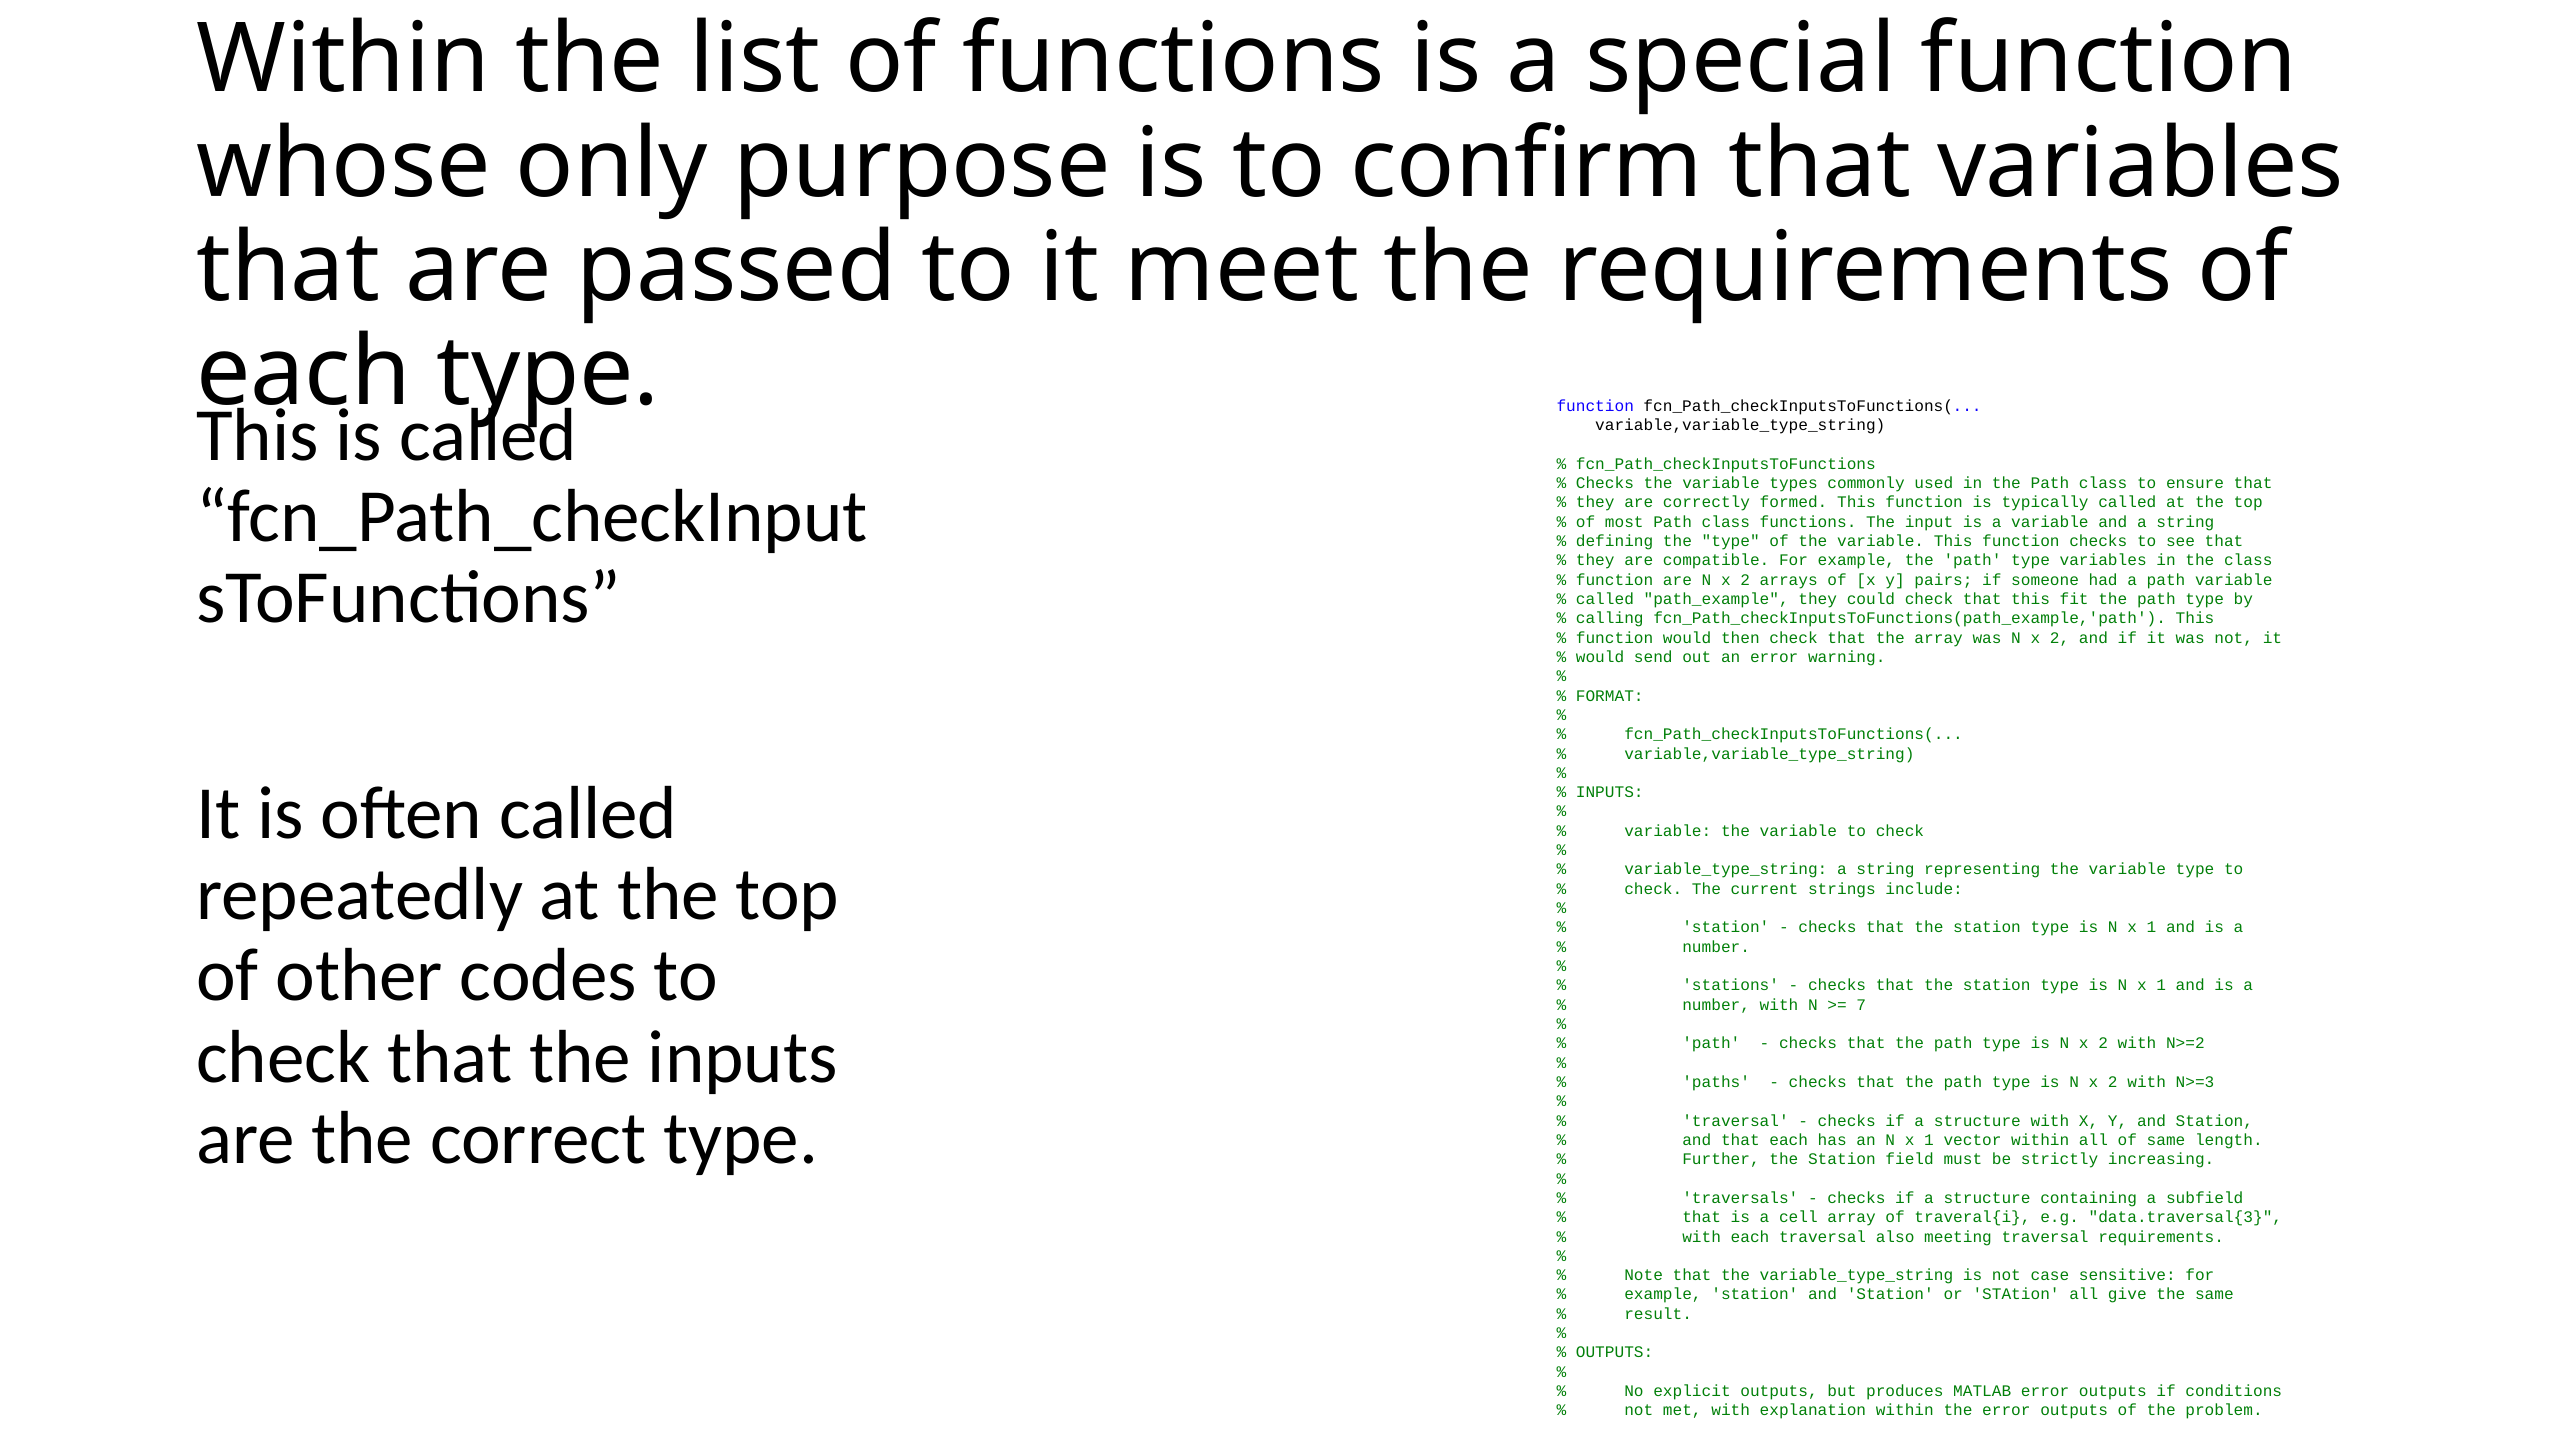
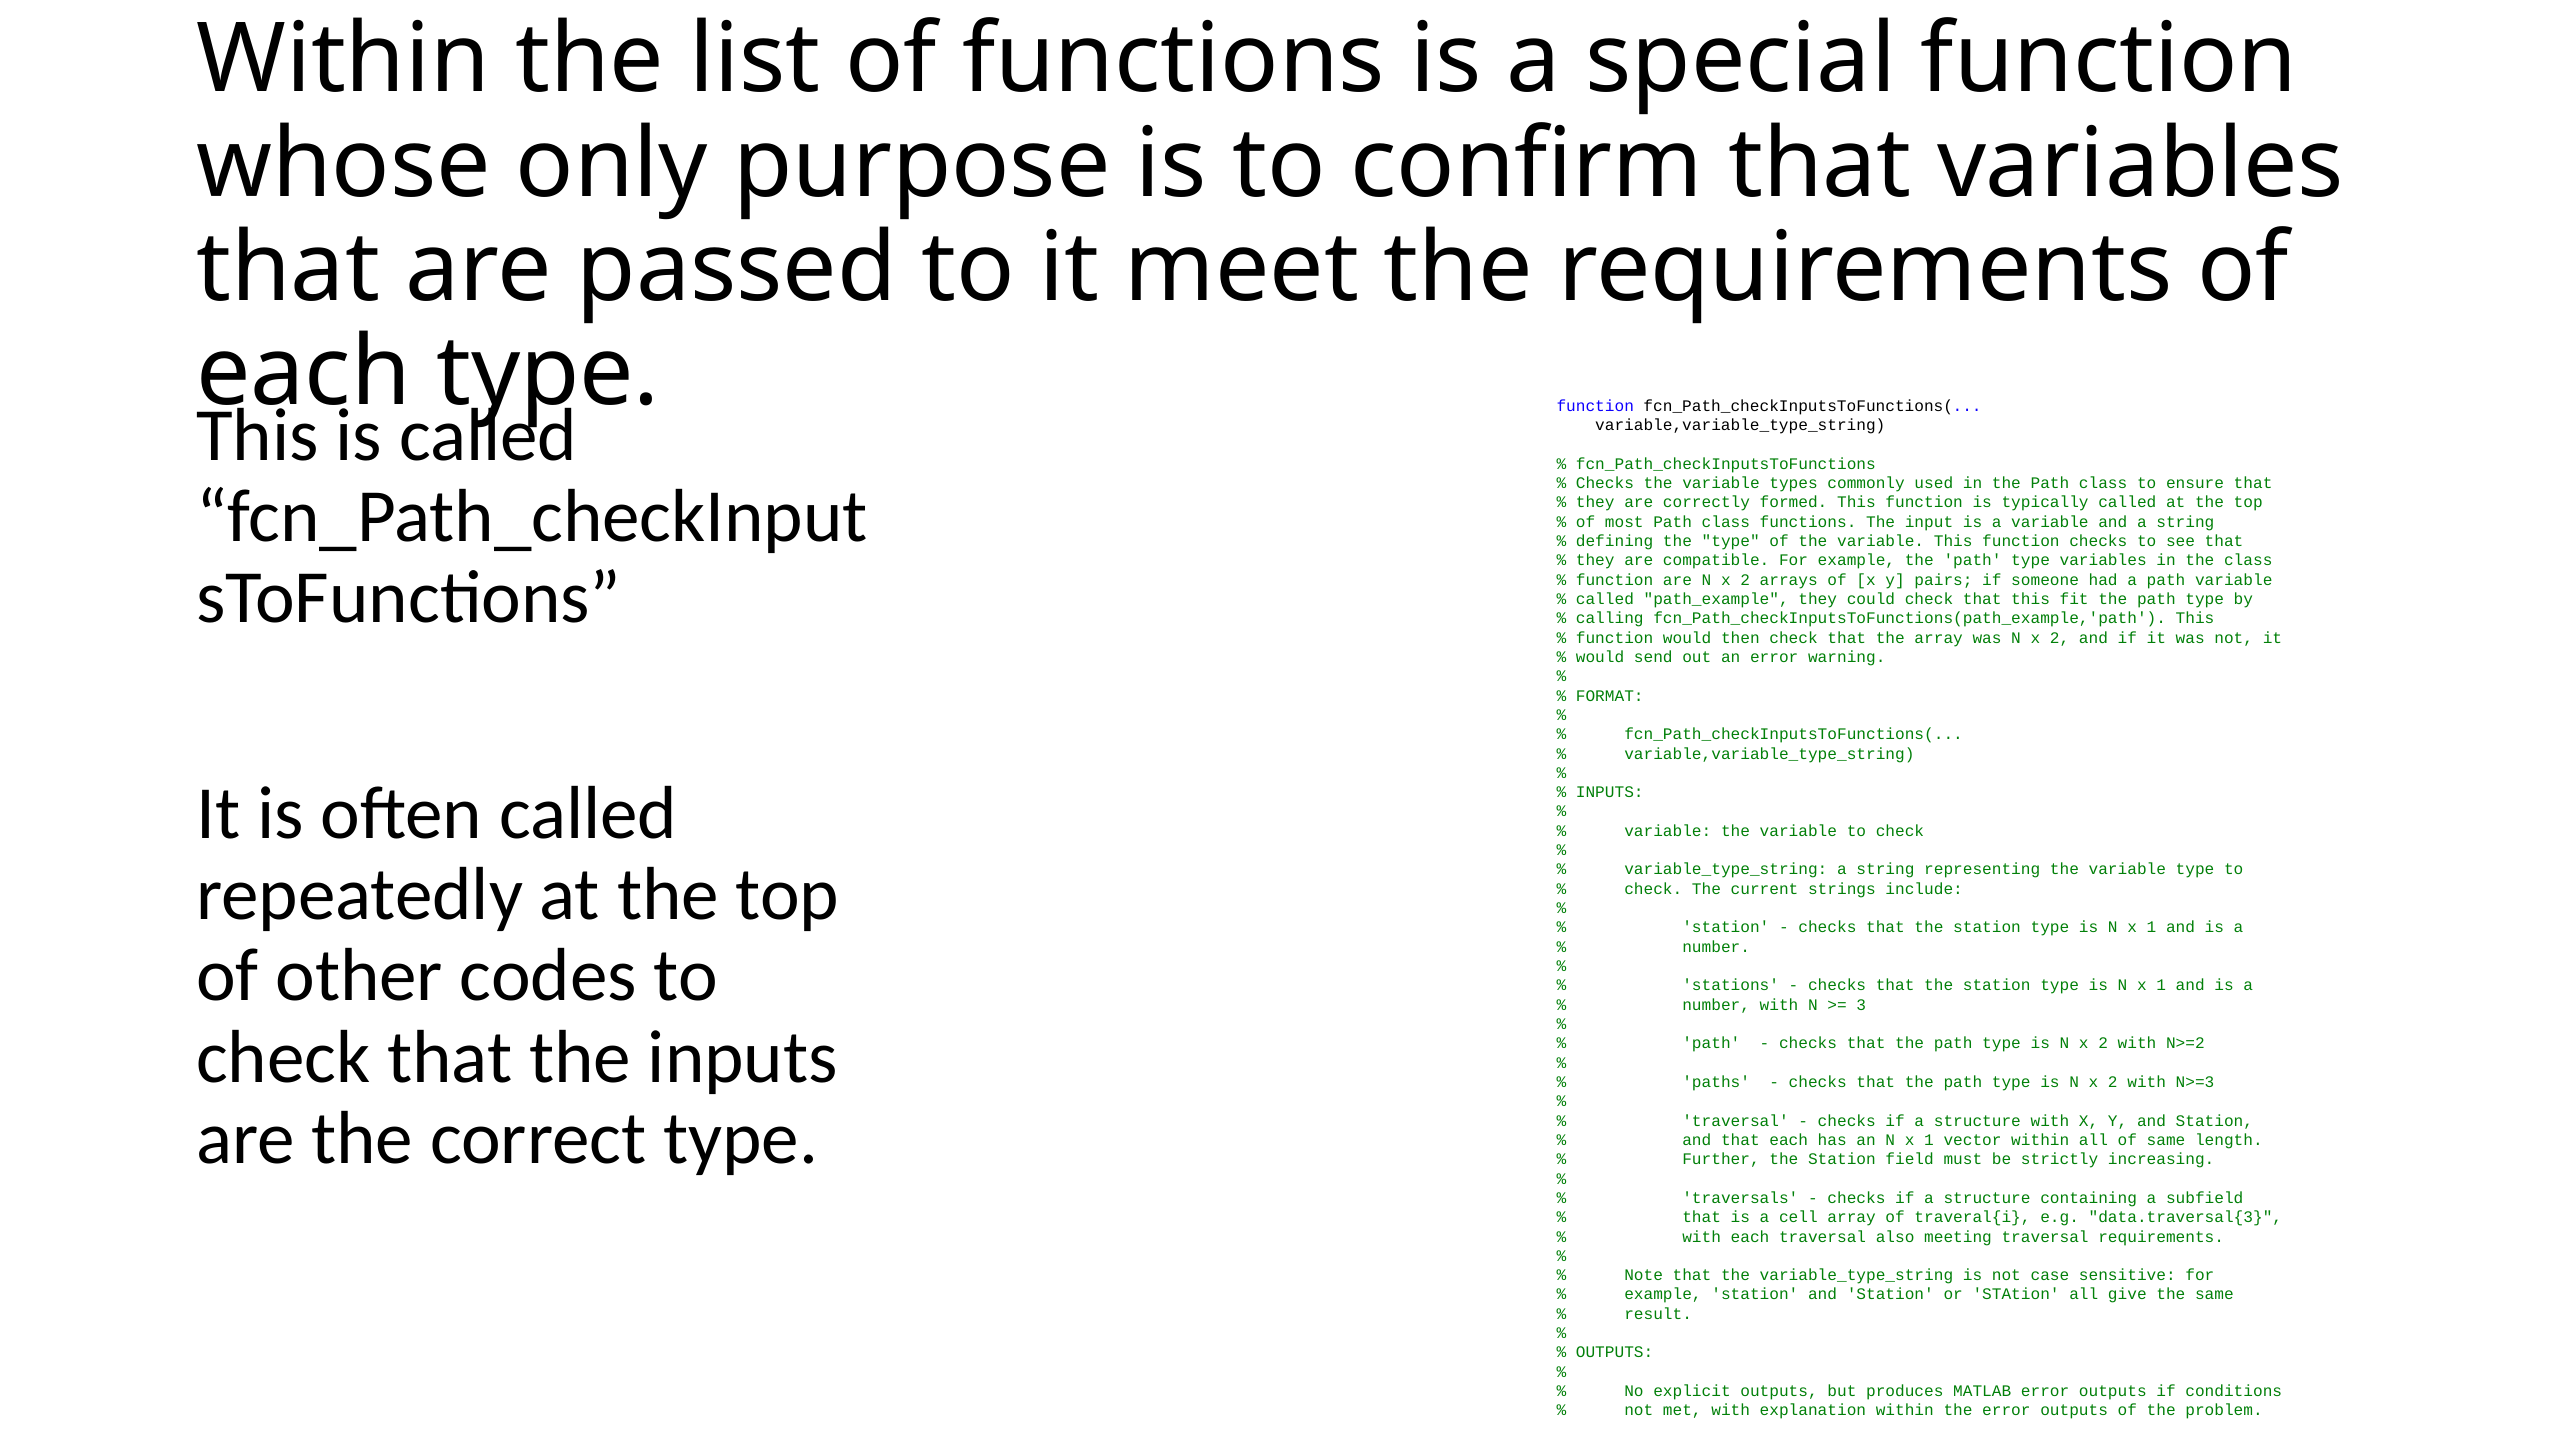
7: 7 -> 3 (1861, 1005)
